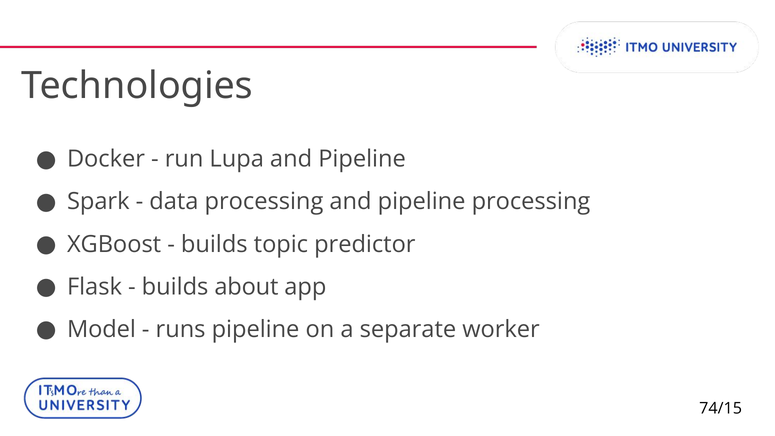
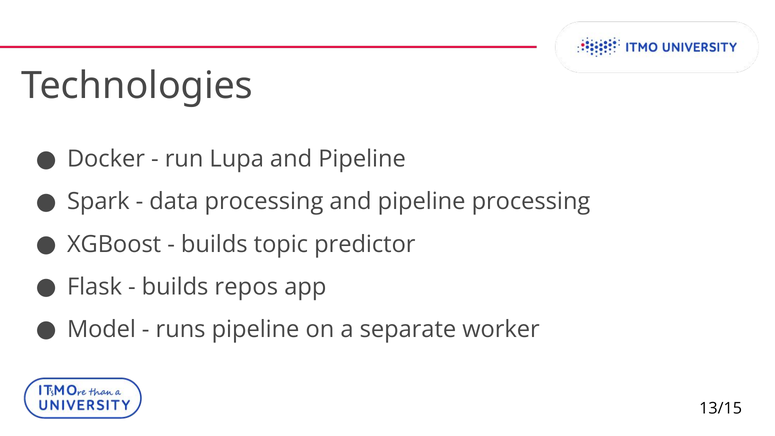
about: about -> repos (246, 287)
74/15: 74/15 -> 13/15 (721, 408)
